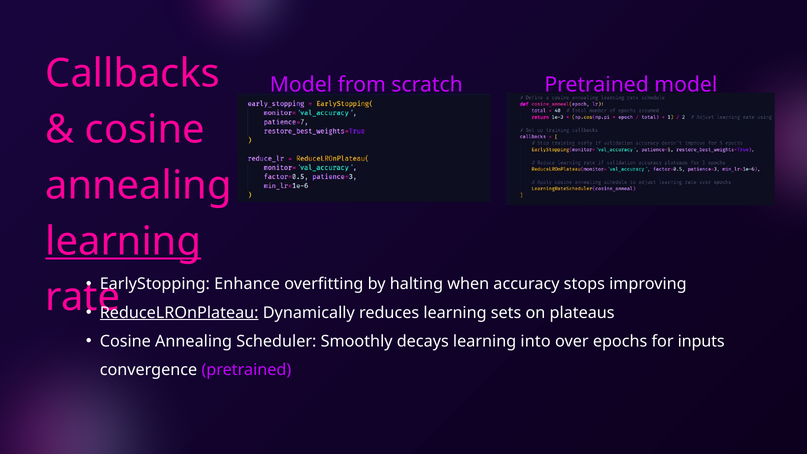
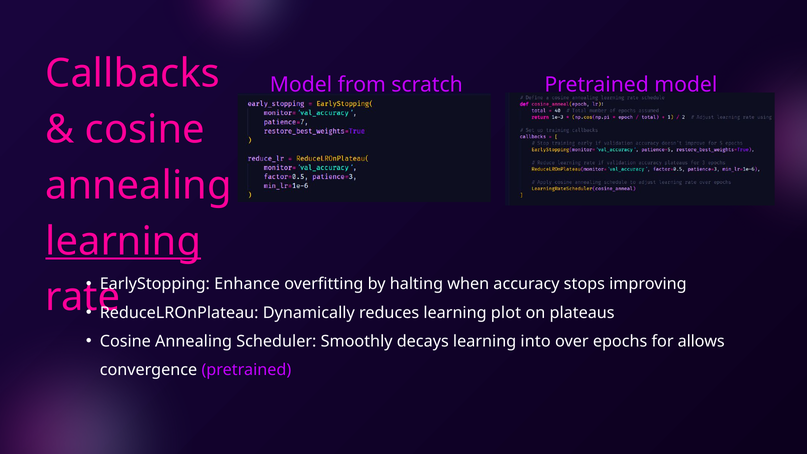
ReduceLROnPlateau underline: present -> none (179, 313)
sets: sets -> plot (506, 313)
inputs: inputs -> allows (701, 341)
